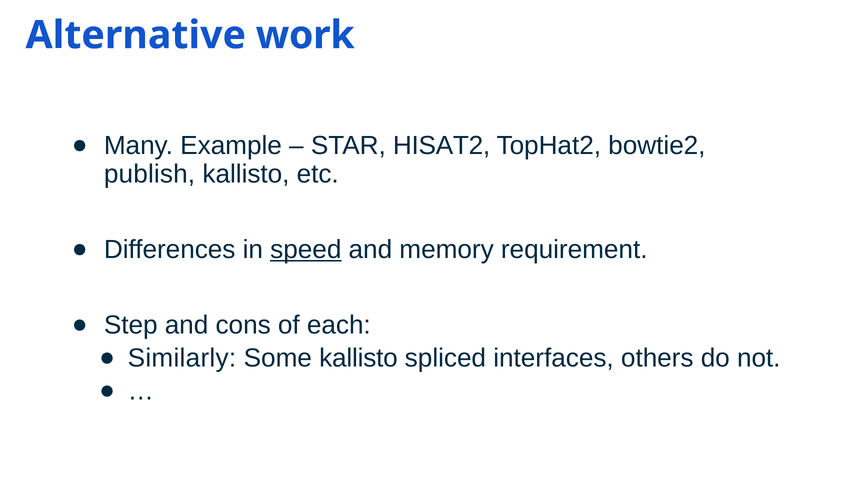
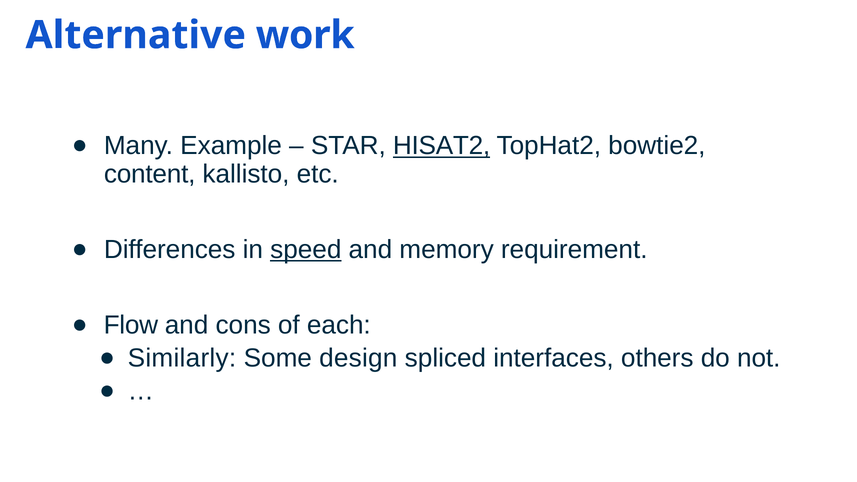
HISAT2 underline: none -> present (442, 146)
publish: publish -> content (150, 174)
Step: Step -> Flow (131, 325)
Some kallisto: kallisto -> design (358, 358)
